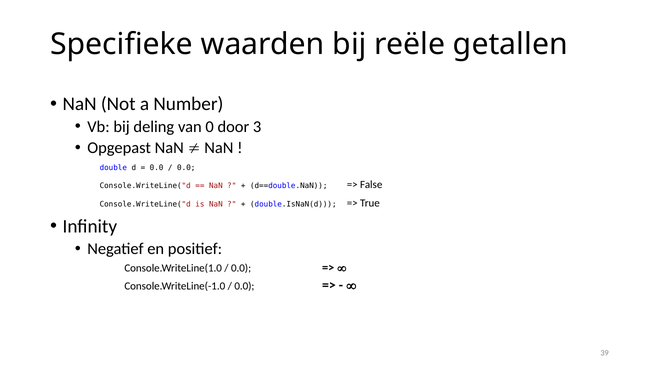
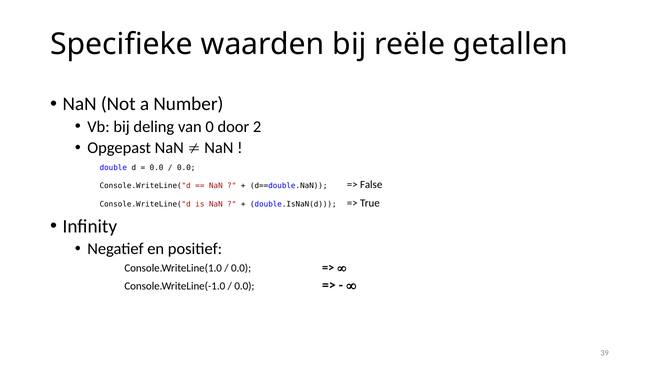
3: 3 -> 2 (257, 127)
